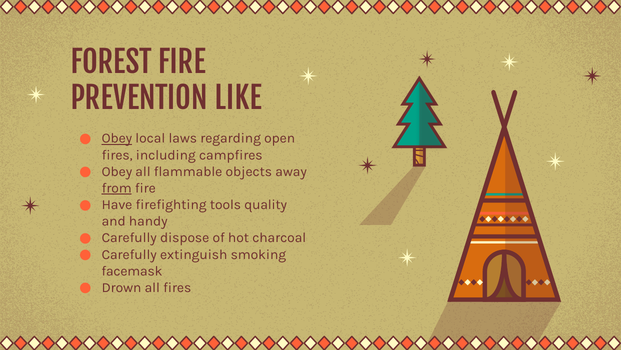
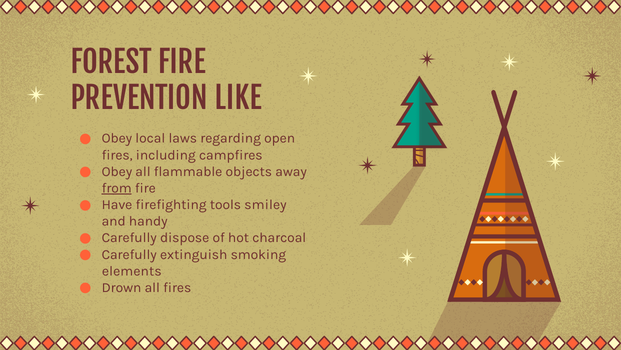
Obey underline: present -> none (117, 138)
quality: quality -> smiley (266, 204)
facemask: facemask -> elements (132, 271)
